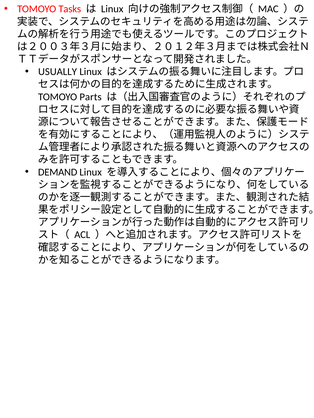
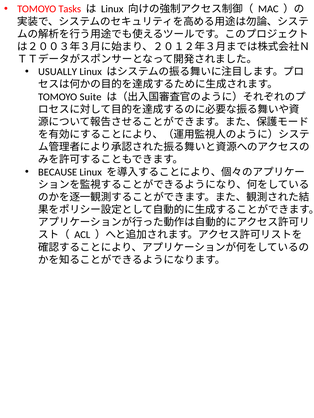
Parts: Parts -> Suite (91, 97)
DEMAND: DEMAND -> BECAUSE (58, 172)
